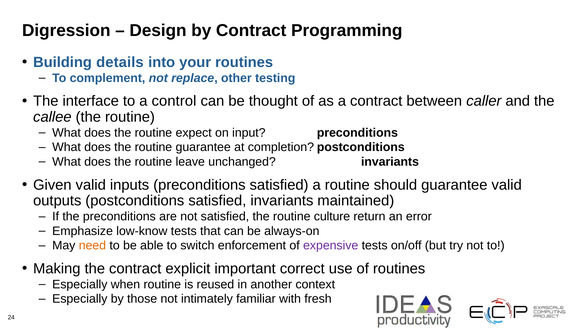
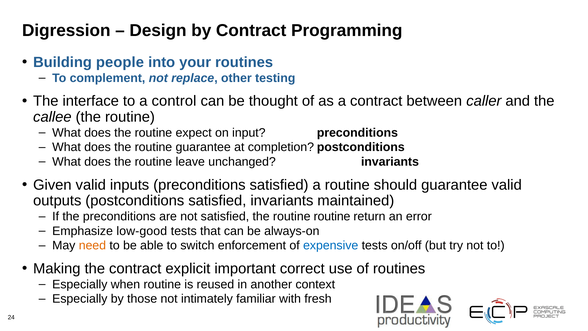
details: details -> people (120, 62)
routine culture: culture -> routine (332, 216)
low-know: low-know -> low-good (142, 231)
expensive colour: purple -> blue (331, 245)
